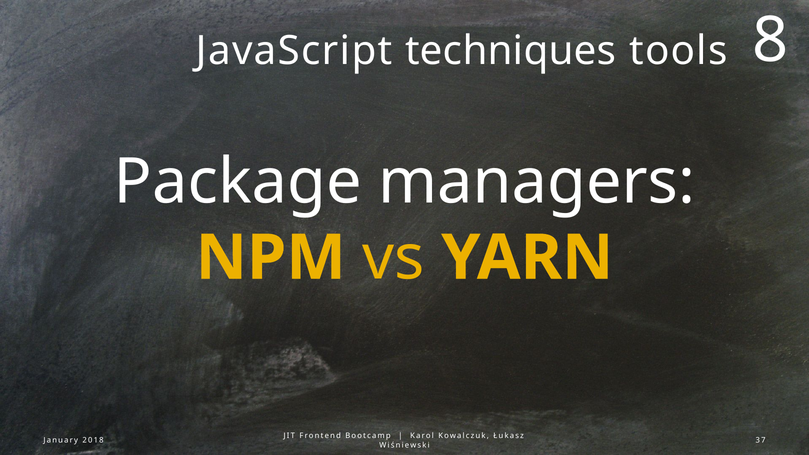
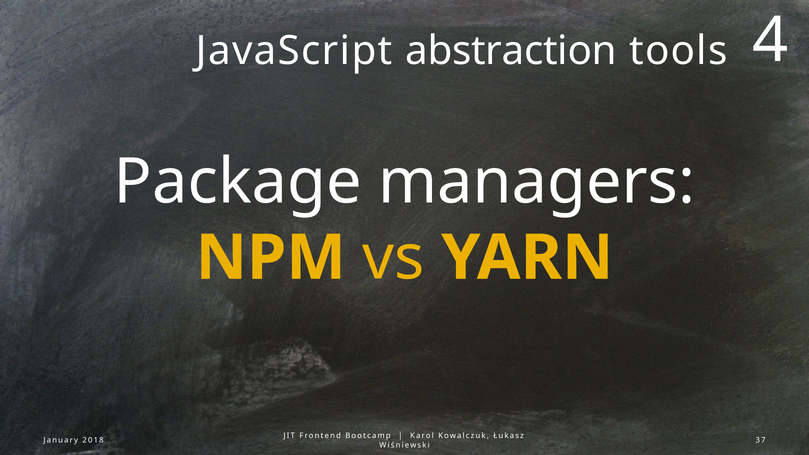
techniques: techniques -> abstraction (511, 51)
8: 8 -> 4 (770, 41)
